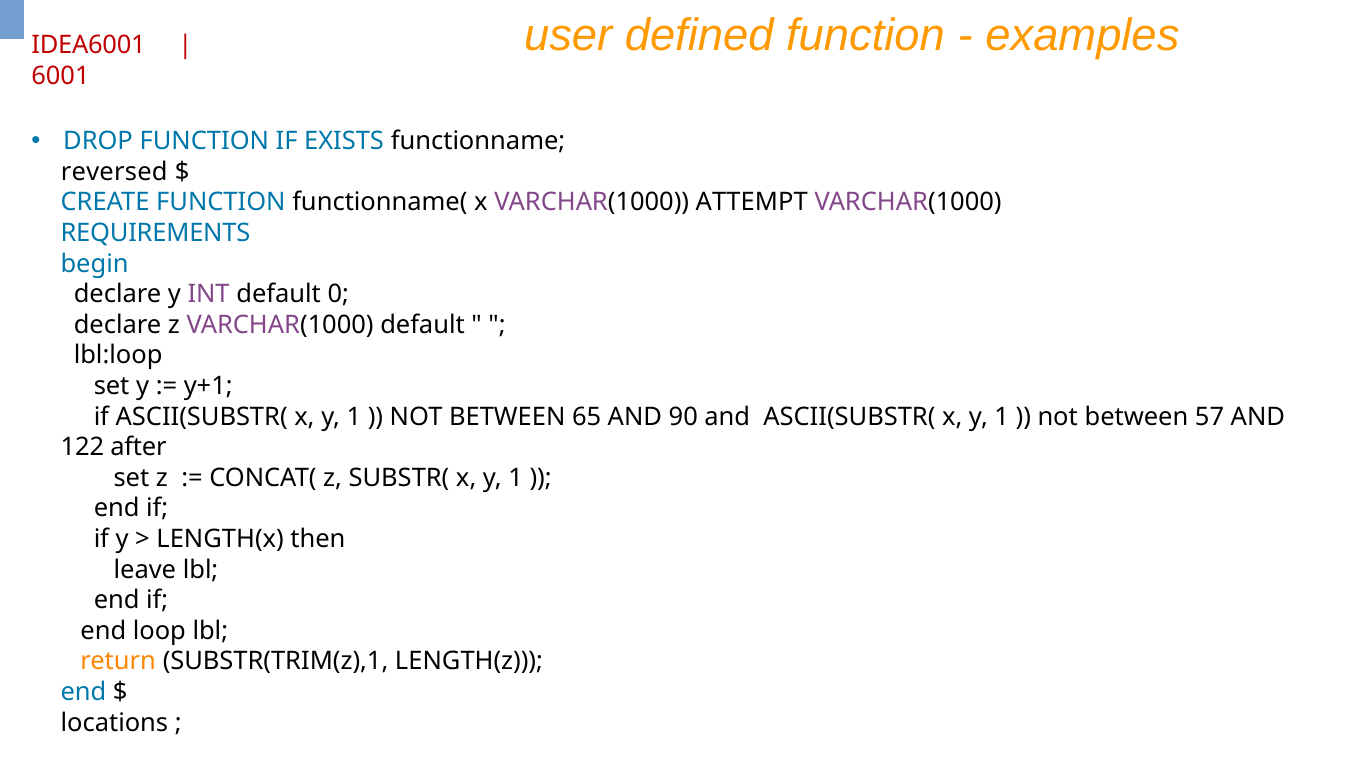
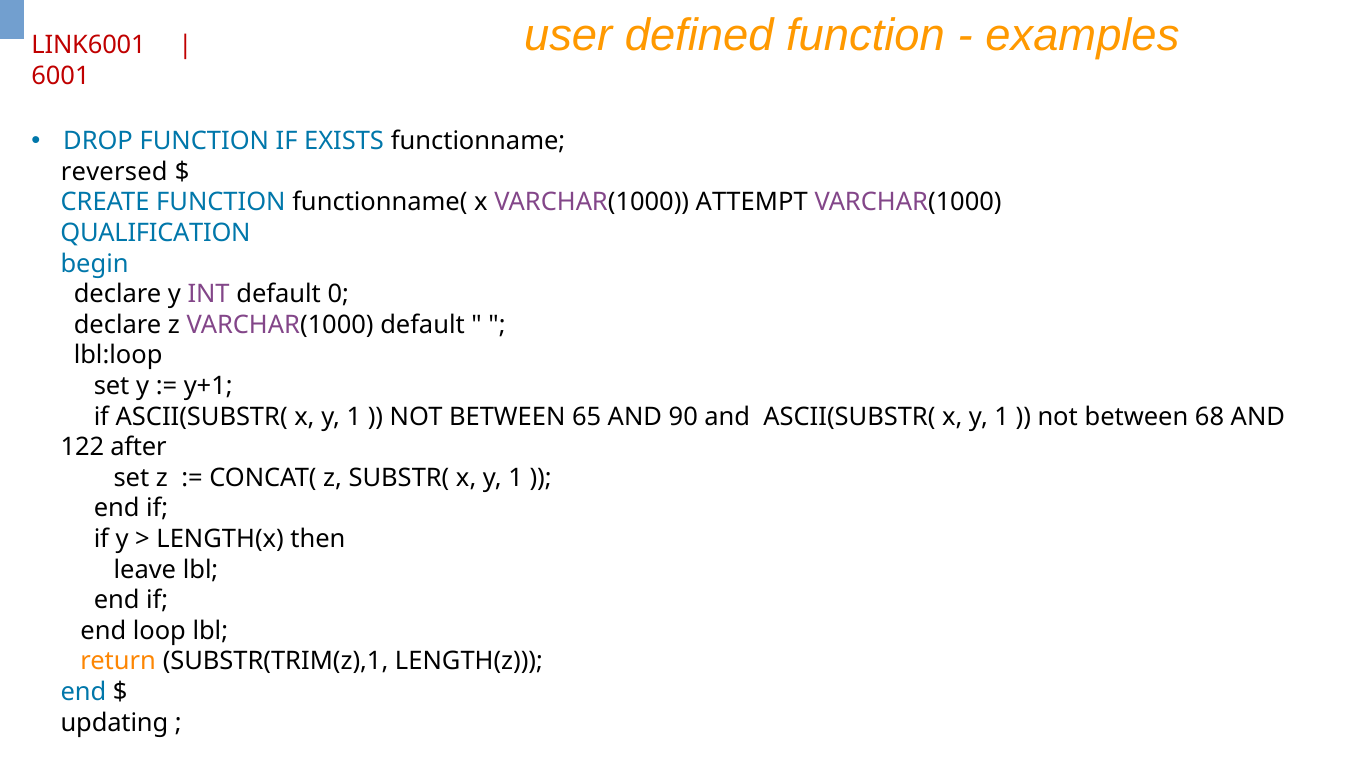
IDEA6001: IDEA6001 -> LINK6001 (89, 45)
REQUIREMENTS: REQUIREMENTS -> QUALIFICATION (155, 233)
57: 57 -> 68 (1210, 417)
locations: locations -> updating (114, 723)
